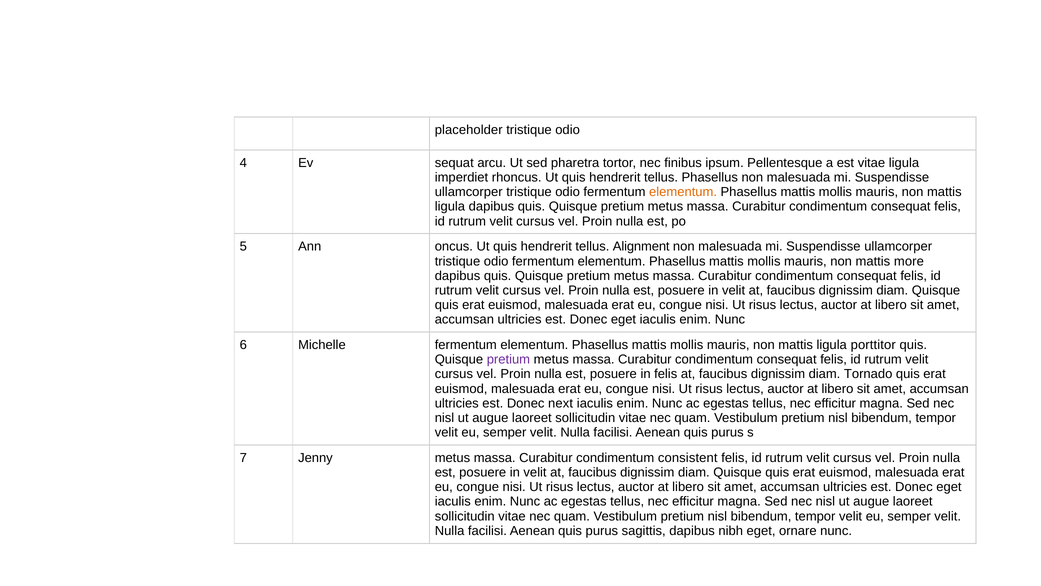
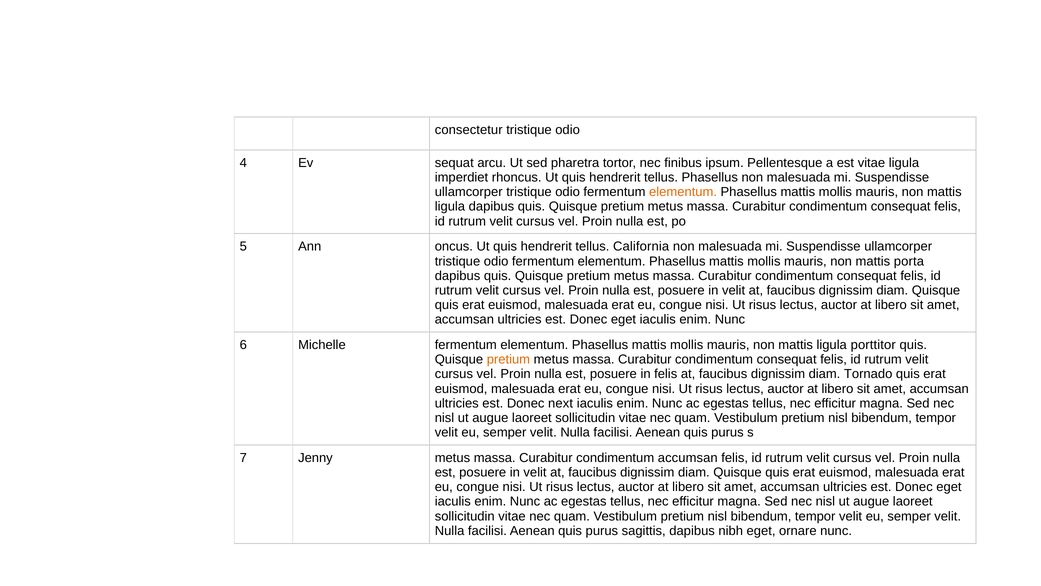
placeholder: placeholder -> consectetur (469, 130)
Alignment: Alignment -> California (641, 246)
more: more -> porta (909, 261)
pretium colour: purple -> orange (508, 359)
condimentum consistent: consistent -> accumsan (688, 458)
